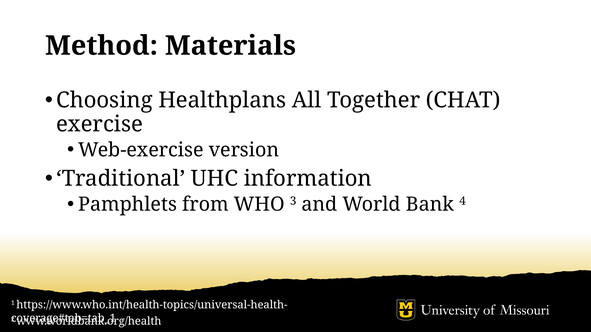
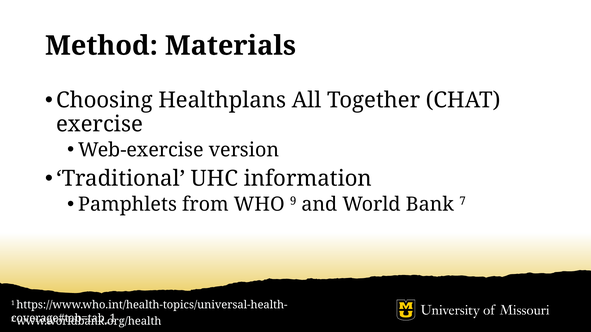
3: 3 -> 9 (293, 201)
4: 4 -> 7 (463, 201)
